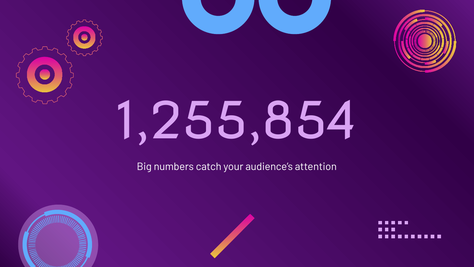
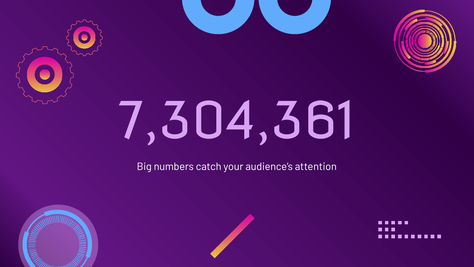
1,255,854: 1,255,854 -> 7,304,361 (237, 121)
